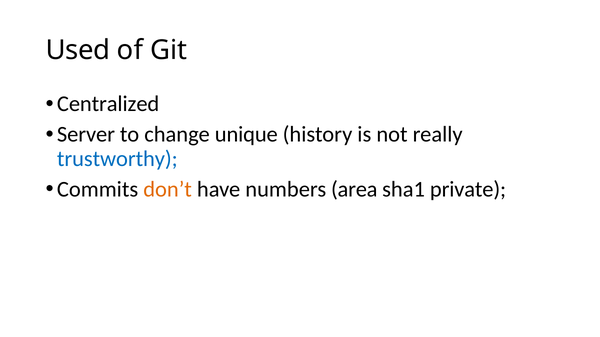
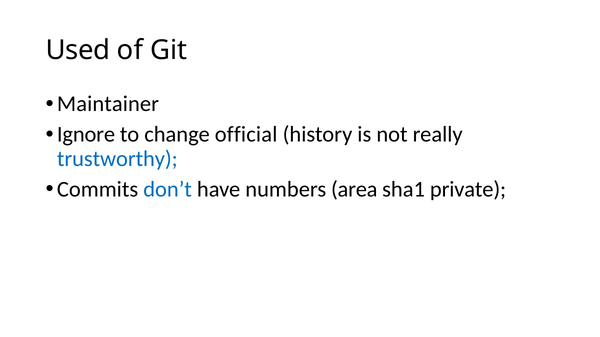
Centralized: Centralized -> Maintainer (108, 104)
Server: Server -> Ignore (86, 135)
unique: unique -> official (246, 135)
don’t colour: orange -> blue (168, 190)
